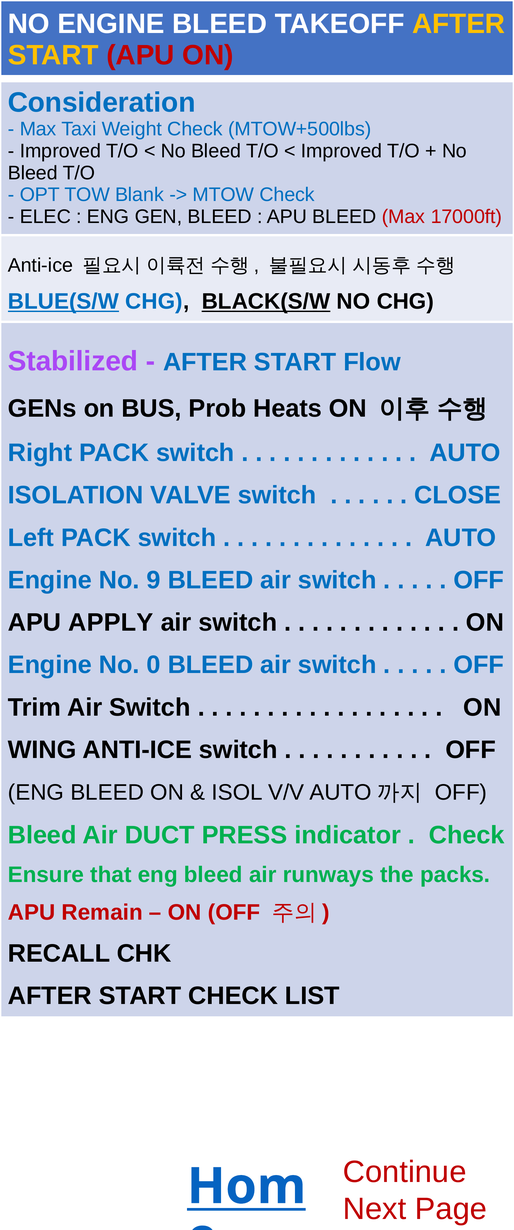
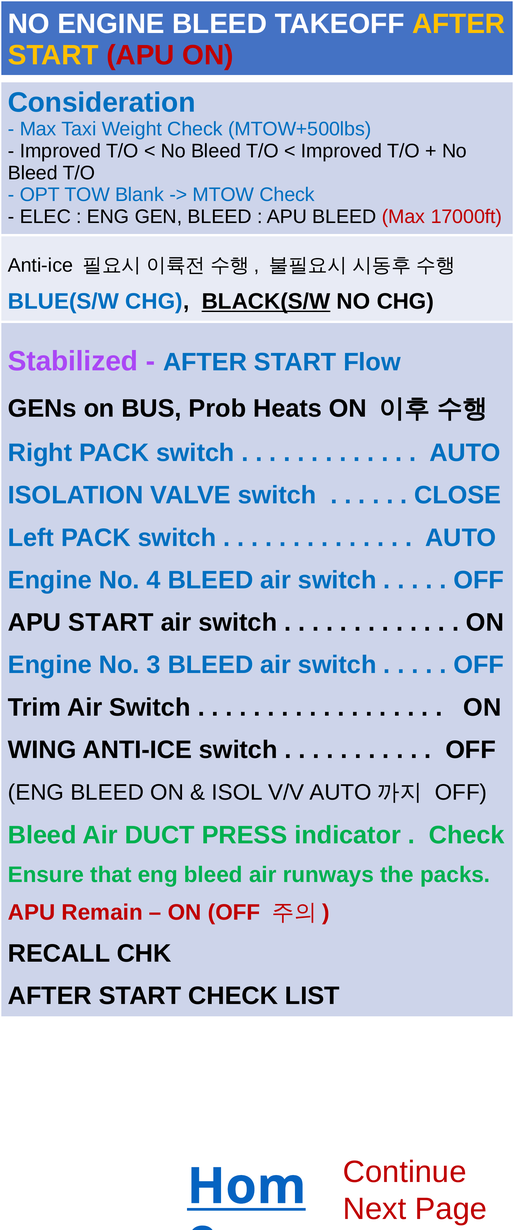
BLUE(S/W underline: present -> none (63, 302)
9: 9 -> 4 (154, 580)
APU APPLY: APPLY -> START (111, 622)
0: 0 -> 3 (154, 665)
